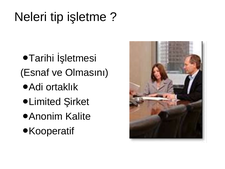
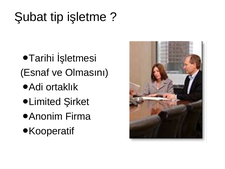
Neleri: Neleri -> Şubat (31, 17)
Kalite: Kalite -> Firma (78, 116)
